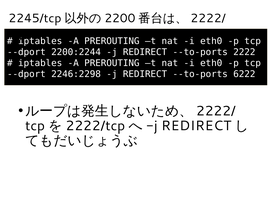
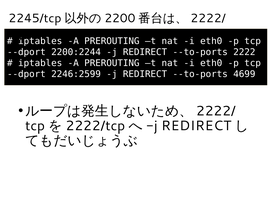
2246:2298: 2246:2298 -> 2246:2599 (76, 74)
6222: 6222 -> 4699 (244, 74)
